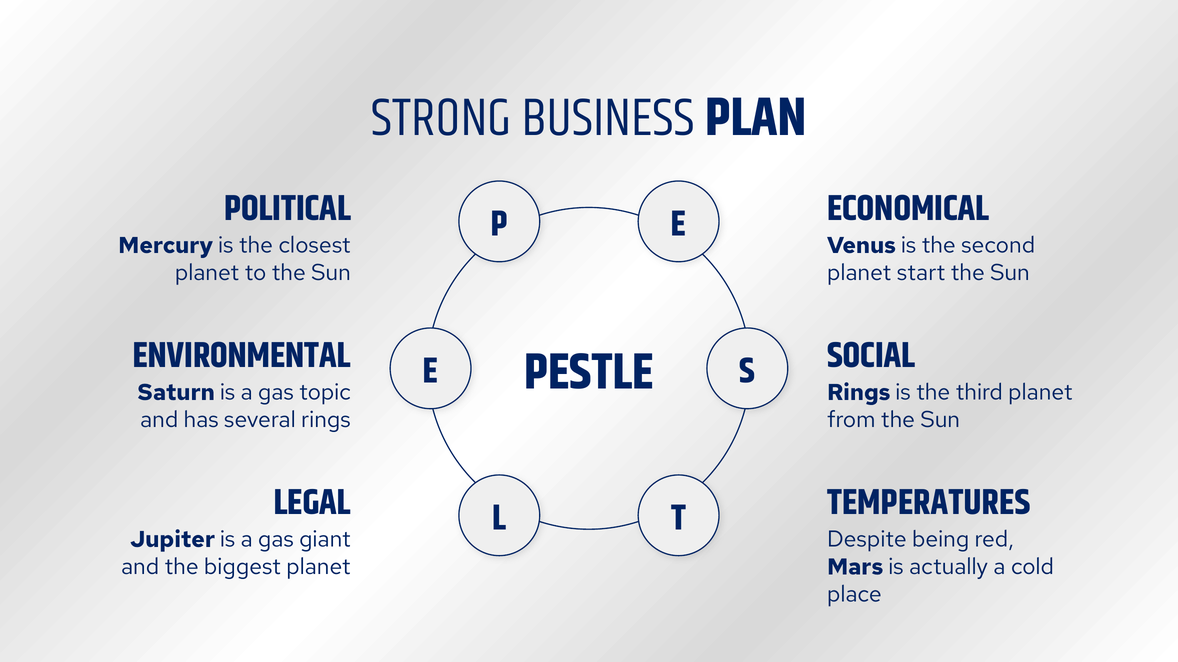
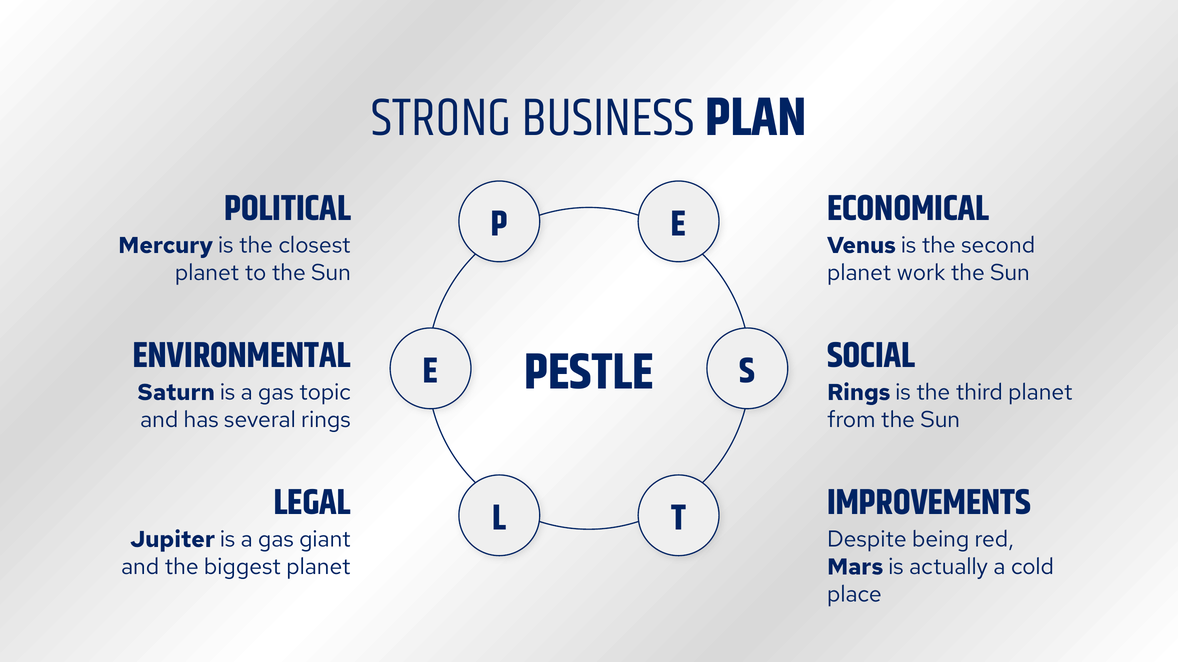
start: start -> work (921, 273)
TEMPERATURES: TEMPERATURES -> IMPROVEMENTS (929, 503)
